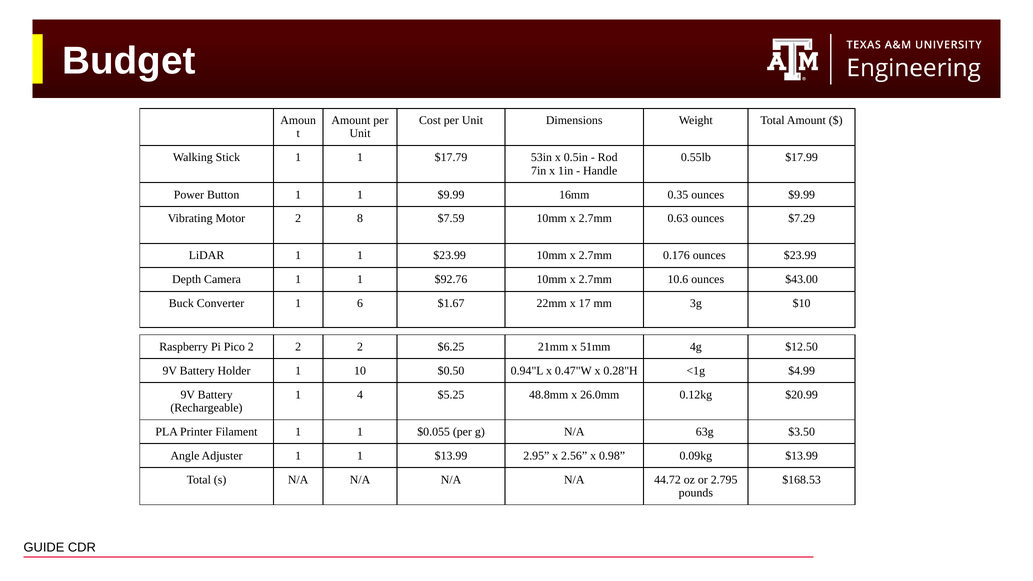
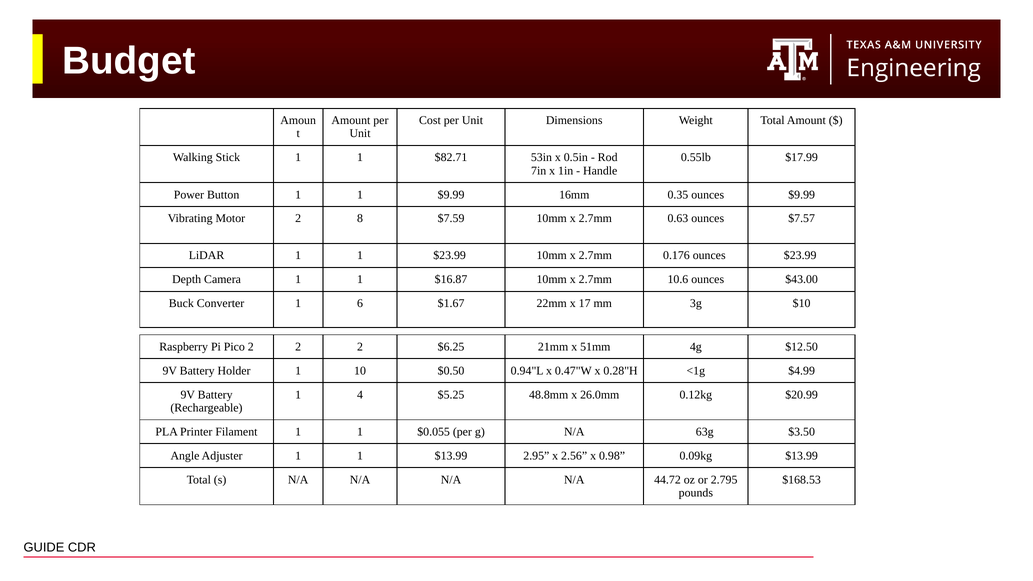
$17.79: $17.79 -> $82.71 (451, 158)
$7.29: $7.29 -> $7.57 (802, 219)
$92.76: $92.76 -> $16.87 (451, 279)
